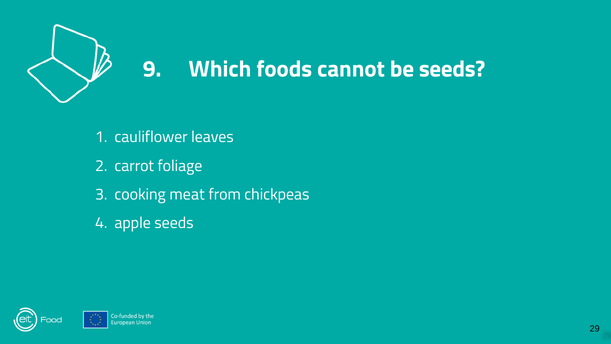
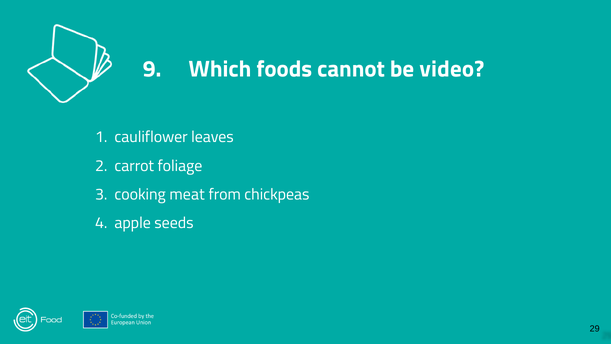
be seeds: seeds -> video (452, 69)
